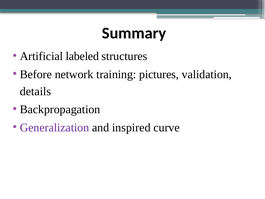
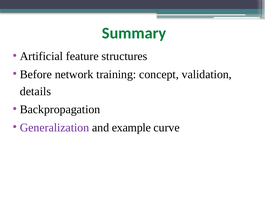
Summary colour: black -> green (134, 33)
labeled: labeled -> feature (82, 56)
pictures: pictures -> concept (159, 74)
inspired: inspired -> example (131, 127)
